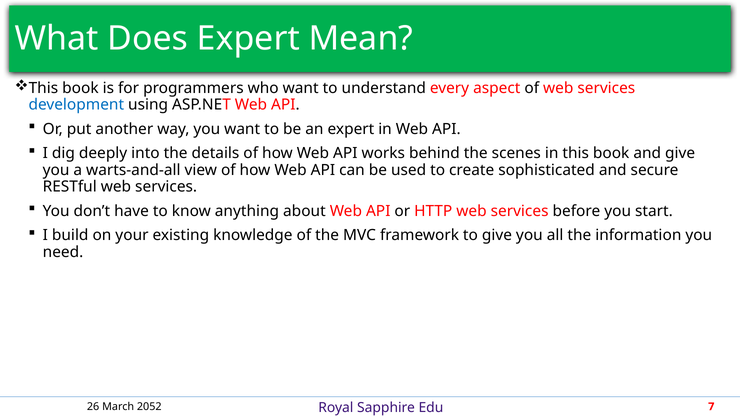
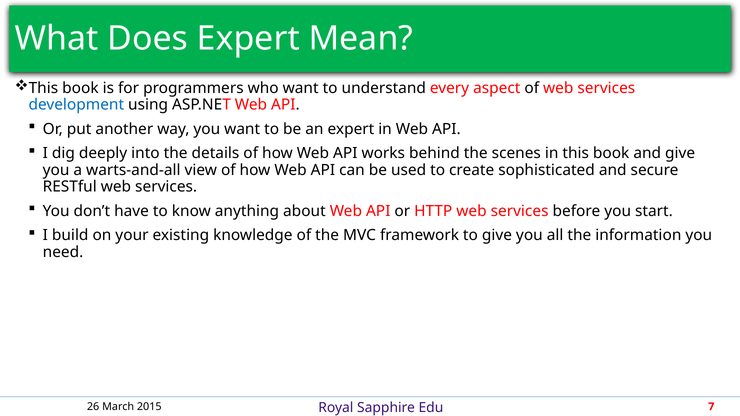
2052: 2052 -> 2015 (149, 407)
